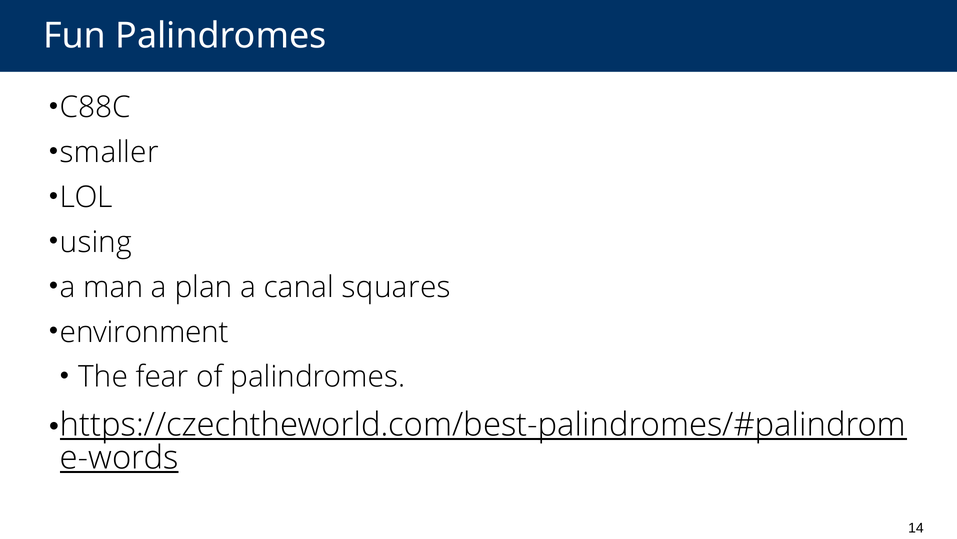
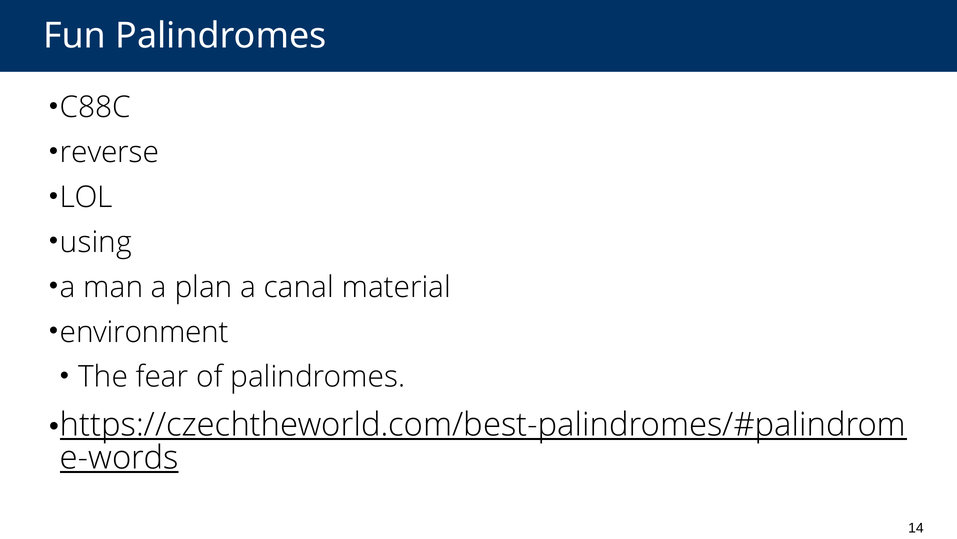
smaller: smaller -> reverse (109, 152)
squares: squares -> material (396, 287)
